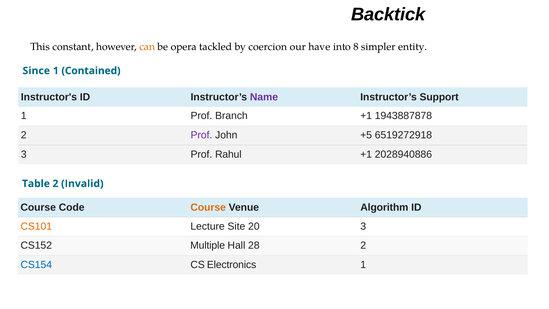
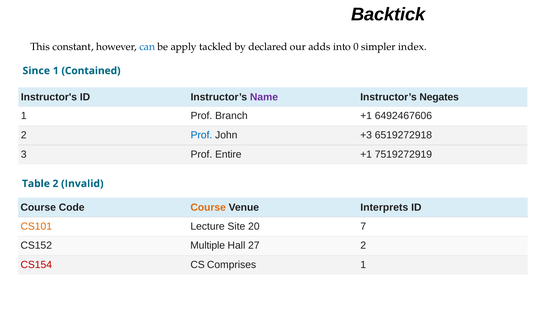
can colour: orange -> blue (147, 47)
opera: opera -> apply (184, 47)
coercion: coercion -> declared (268, 47)
have: have -> adds (319, 47)
8: 8 -> 0 (356, 47)
entity: entity -> index (413, 47)
Support: Support -> Negates (439, 97)
1943887878: 1943887878 -> 6492467606 (403, 116)
Prof colour: purple -> blue (201, 135)
+5: +5 -> +3 (366, 135)
Rahul: Rahul -> Entire (228, 154)
2028940886: 2028940886 -> 7519272919 (403, 154)
Algorithm: Algorithm -> Interprets (384, 207)
20 3: 3 -> 7 (363, 226)
28: 28 -> 27 (254, 245)
CS154 colour: blue -> red (36, 265)
Electronics: Electronics -> Comprises (232, 265)
